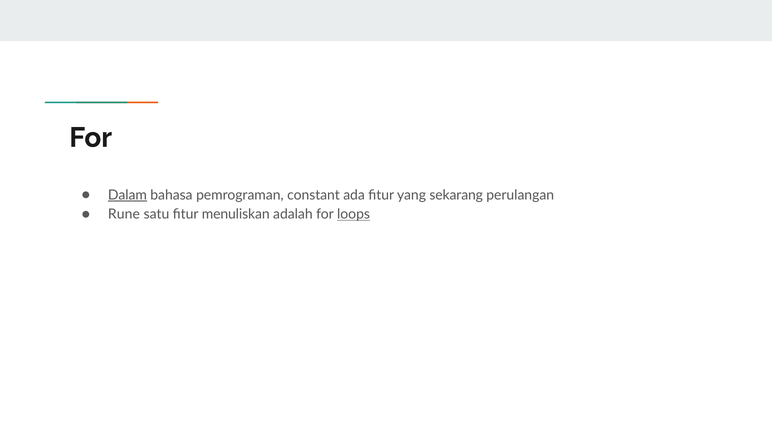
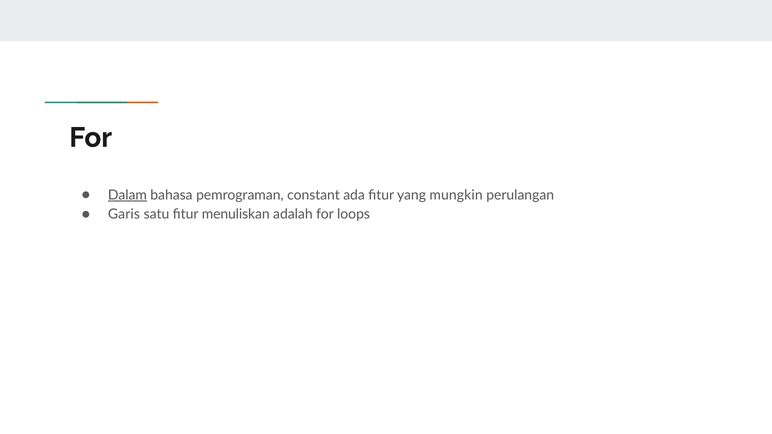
sekarang: sekarang -> mungkin (456, 195)
Rune: Rune -> Garis (124, 214)
loops underline: present -> none (354, 214)
